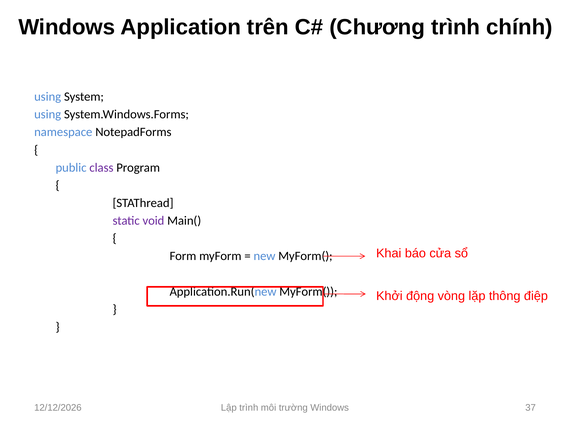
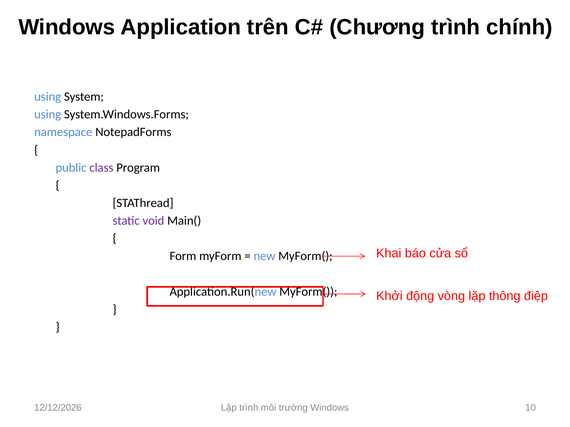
37: 37 -> 10 (531, 408)
